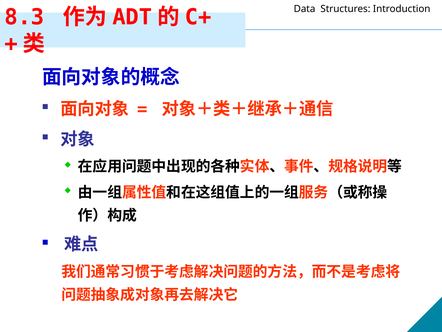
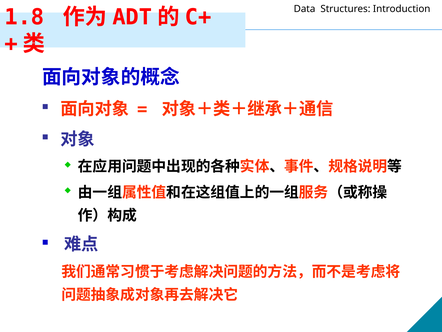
8.3: 8.3 -> 1.8 (24, 17)
